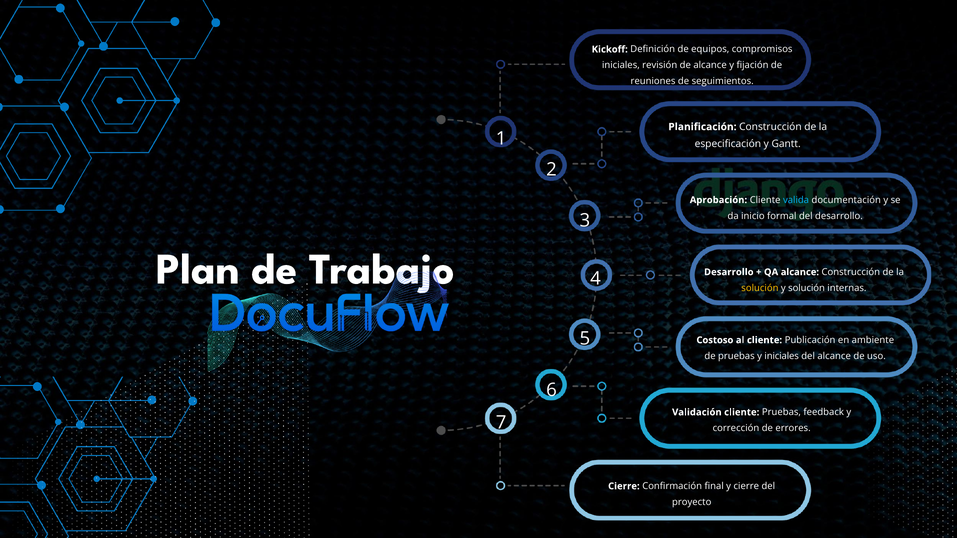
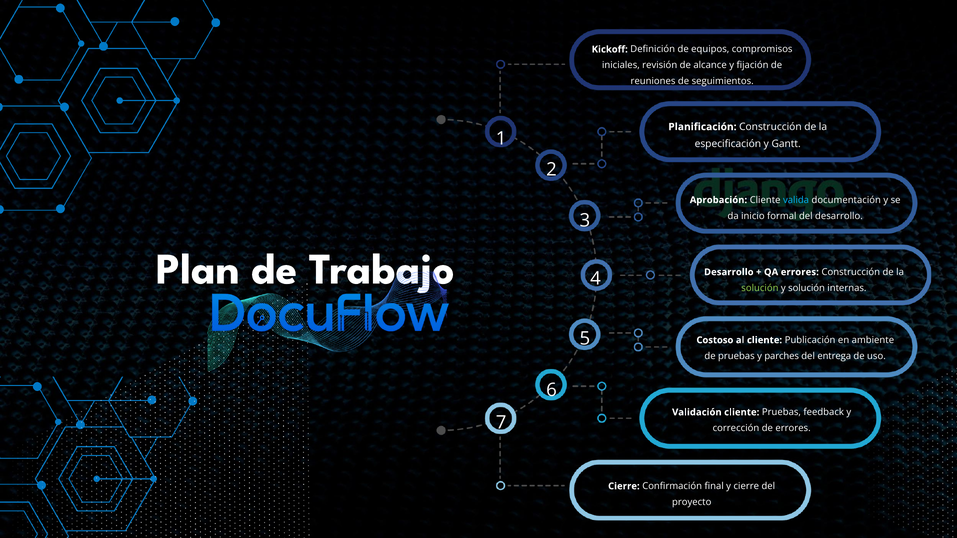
QA alcance: alcance -> errores (800, 272)
solución colour: yellow -> light green (760, 288)
y iniciales: iniciales -> parches (782, 356)
del alcance: alcance -> entrega (834, 356)
